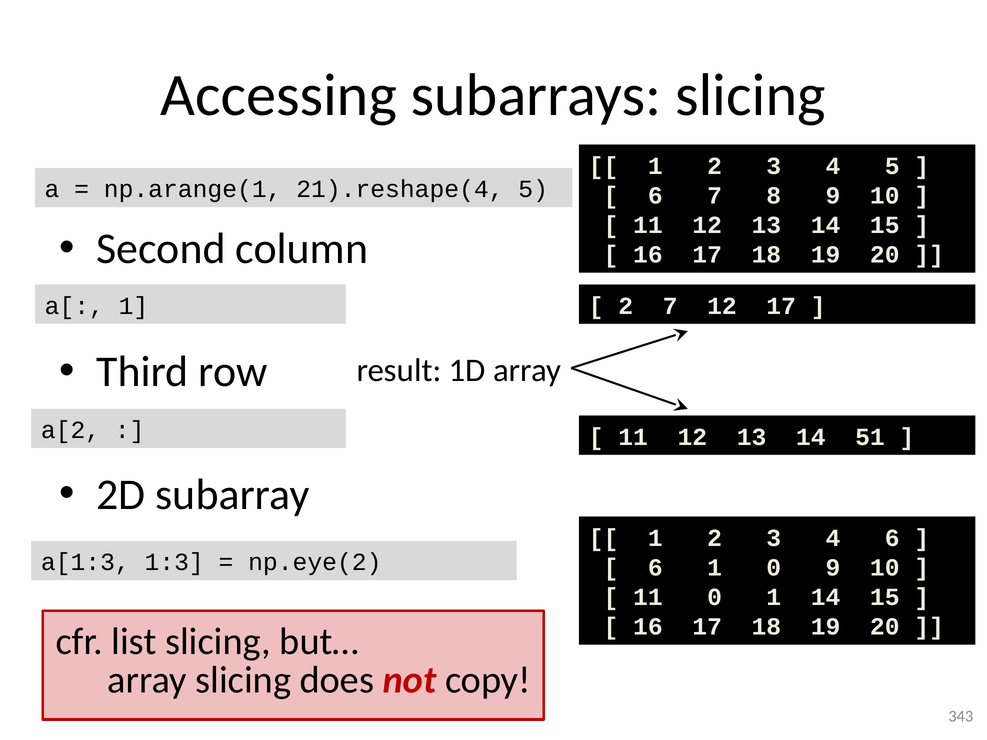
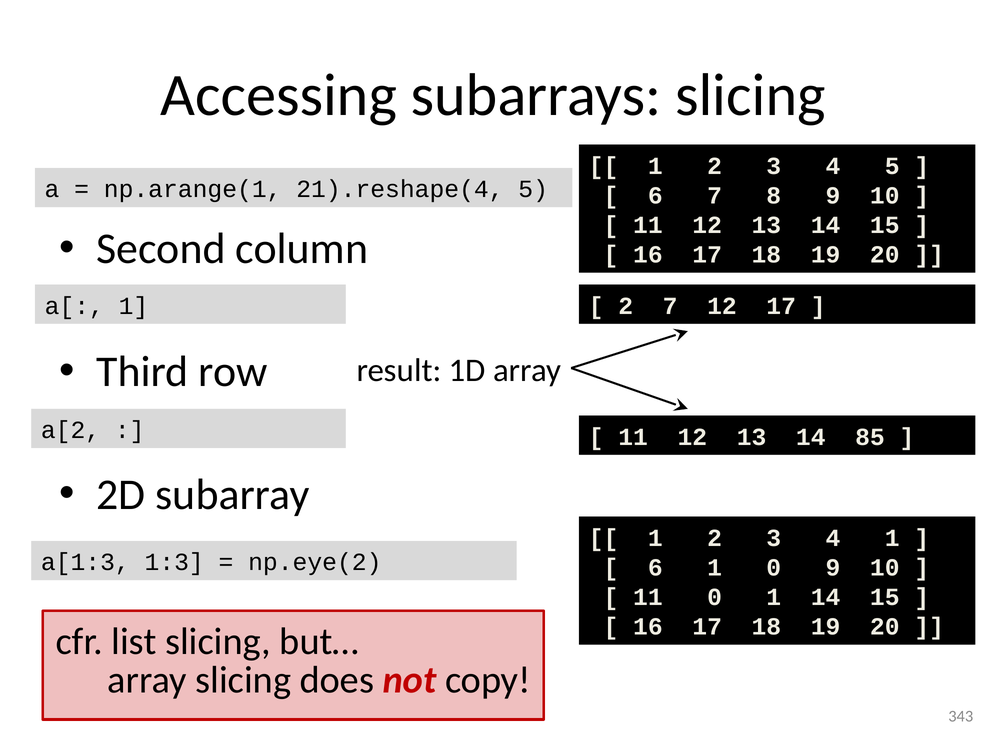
51: 51 -> 85 (870, 437)
4 6: 6 -> 1 (892, 538)
